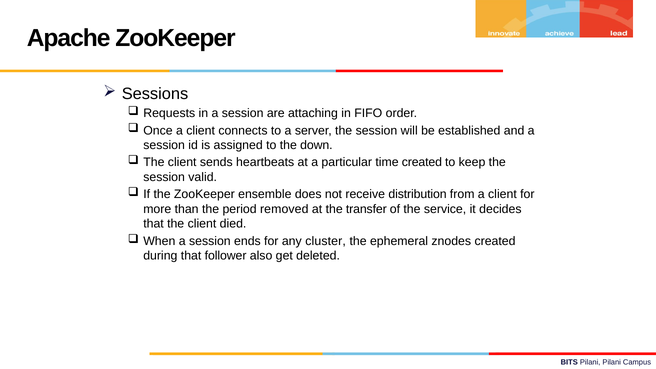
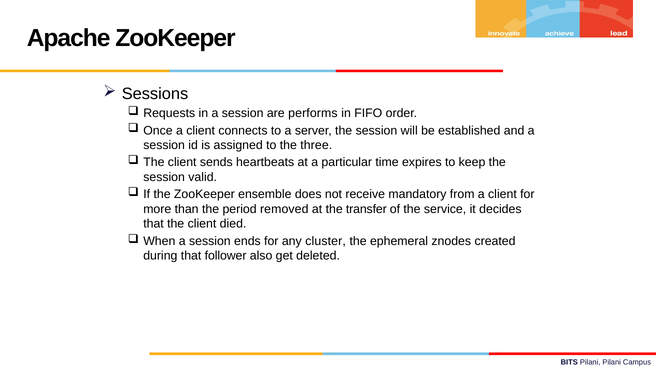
attaching: attaching -> performs (313, 113)
down: down -> three (316, 145)
time created: created -> expires (422, 162)
distribution: distribution -> mandatory (417, 194)
